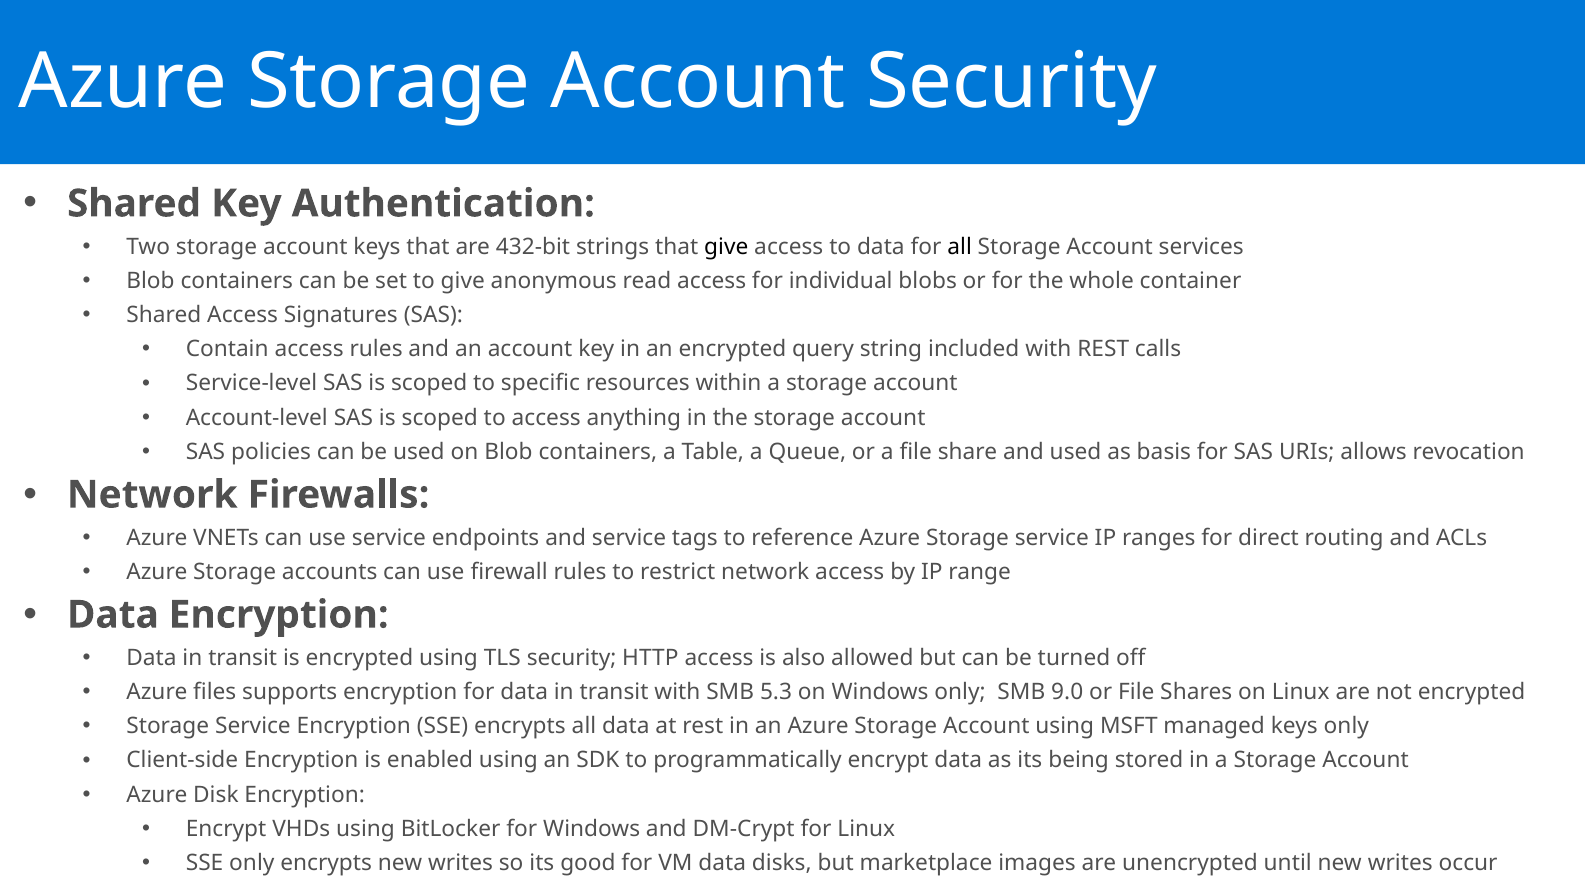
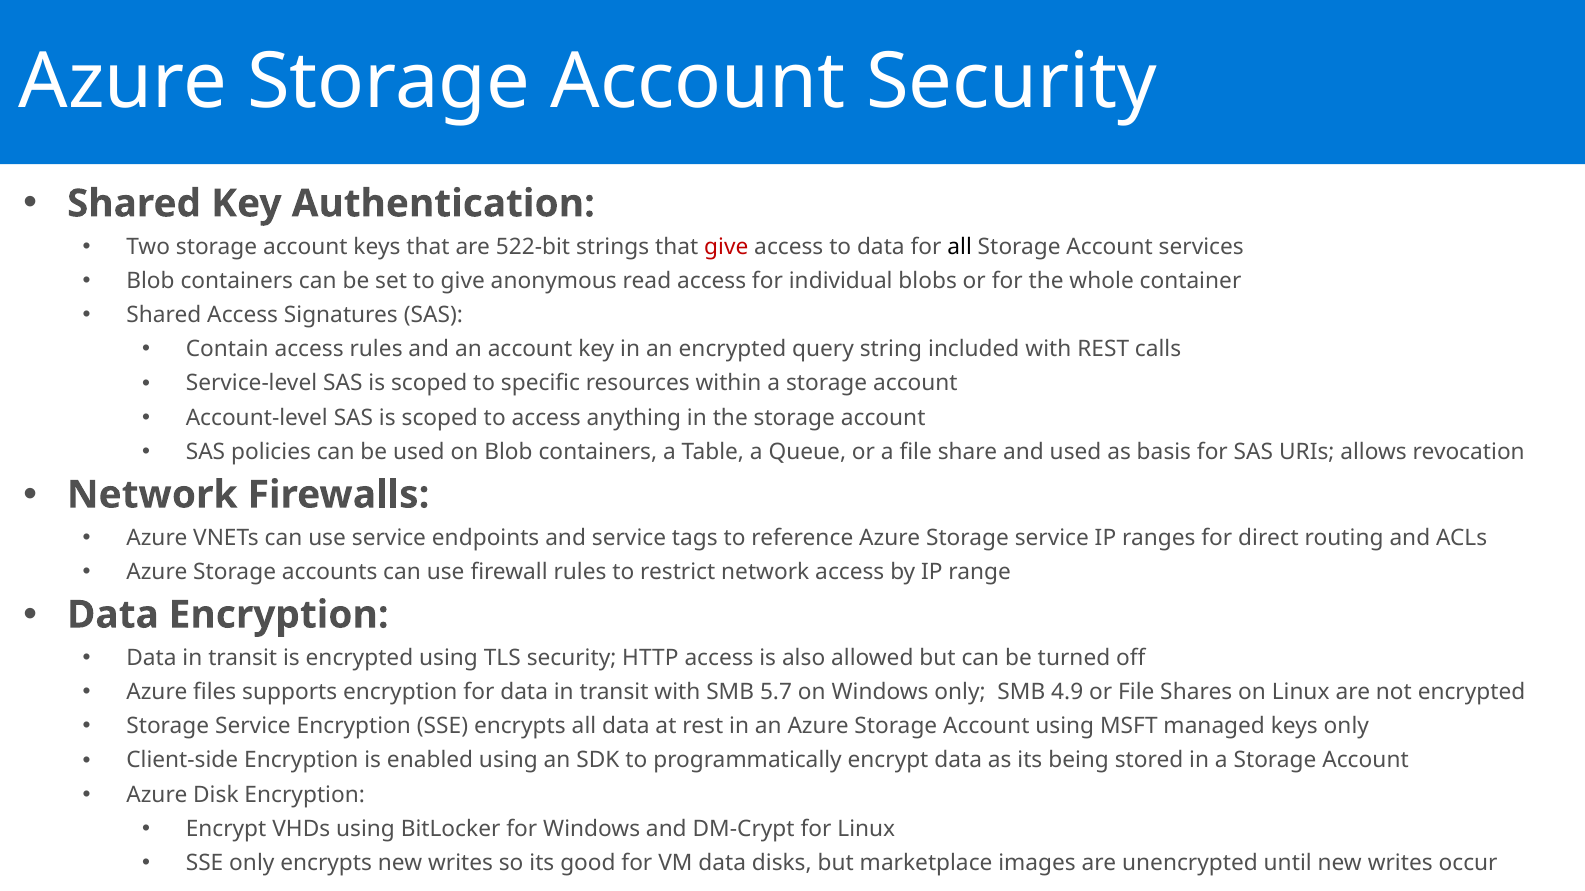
432-bit: 432-bit -> 522-bit (533, 247)
give colour: black -> red (726, 247)
5.3: 5.3 -> 5.7 (776, 692)
9.0: 9.0 -> 4.9 (1067, 692)
